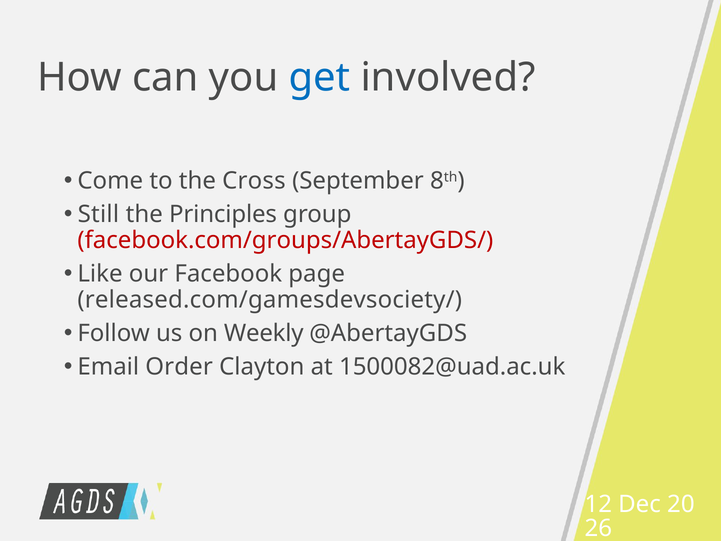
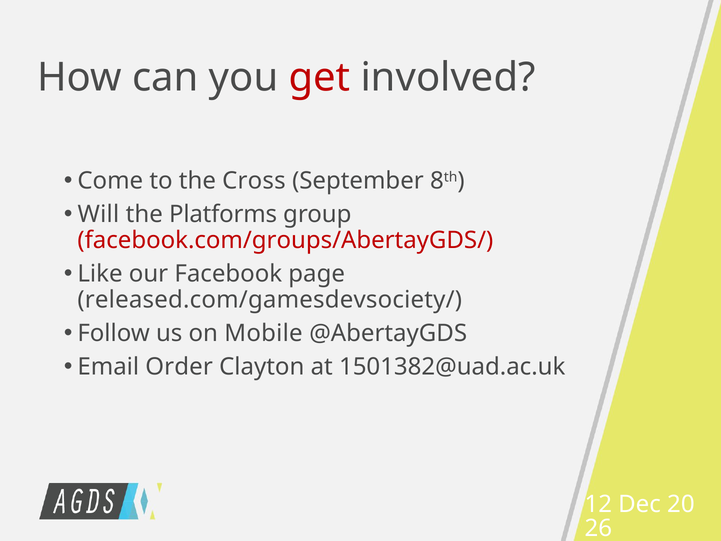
get colour: blue -> red (320, 77)
Still: Still -> Will (98, 214)
Principles: Principles -> Platforms (223, 214)
Weekly: Weekly -> Mobile (264, 333)
1500082@uad.ac.uk: 1500082@uad.ac.uk -> 1501382@uad.ac.uk (452, 367)
